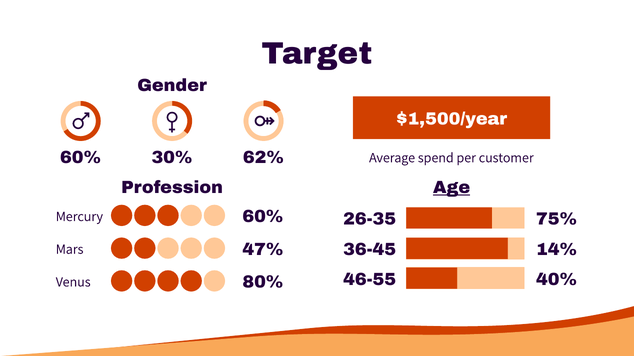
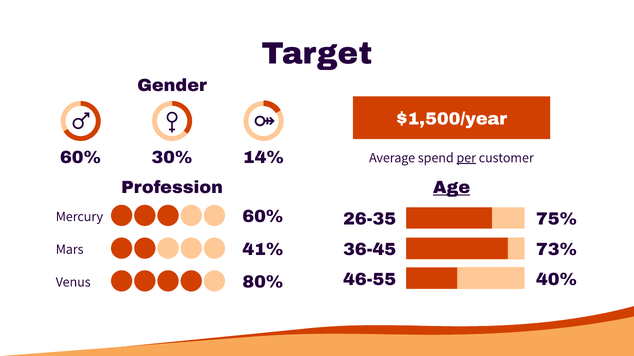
62%: 62% -> 14% (264, 158)
per underline: none -> present (466, 158)
14%: 14% -> 73% (557, 250)
47%: 47% -> 41% (263, 250)
